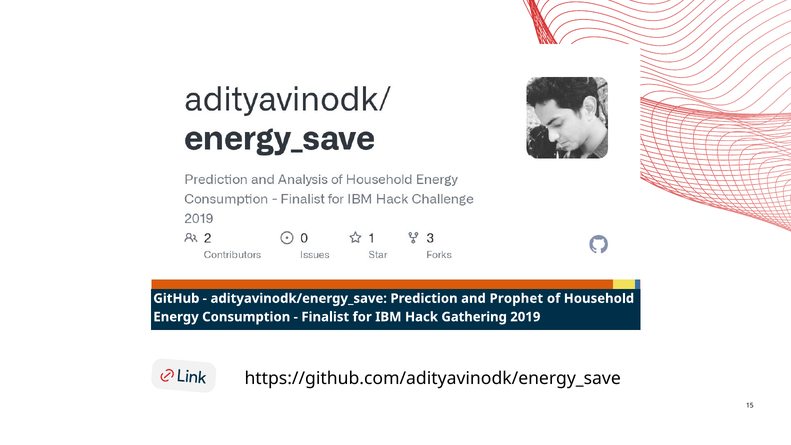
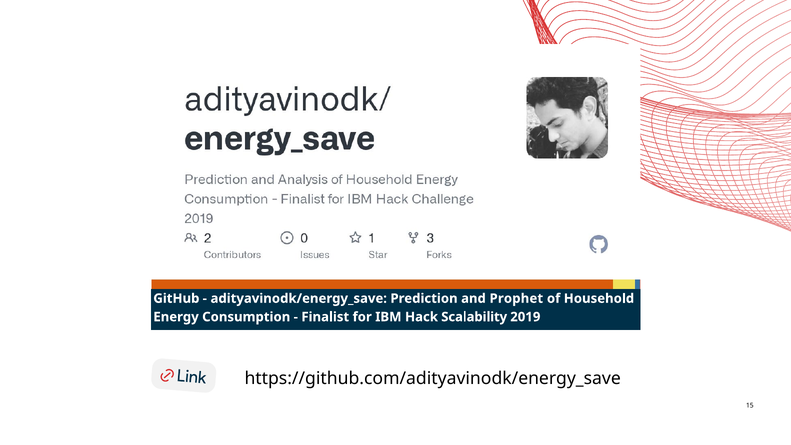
Gathering: Gathering -> Scalability (474, 317)
